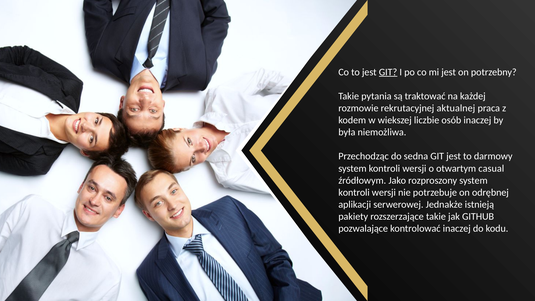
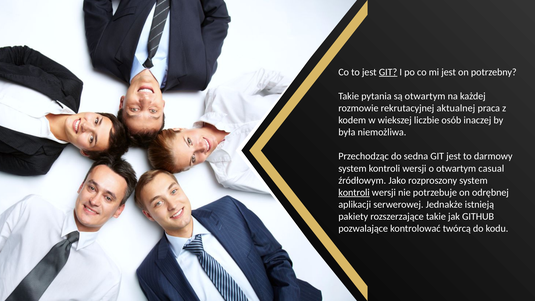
są traktować: traktować -> otwartym (425, 96)
kontroli underline: none -> present (354, 192)
kontrolować inaczej: inaczej -> twórcą (457, 229)
